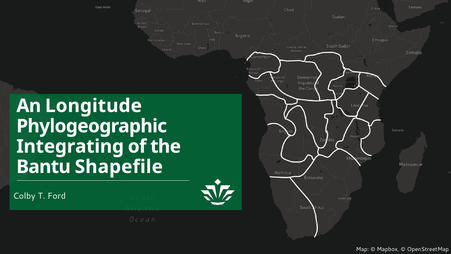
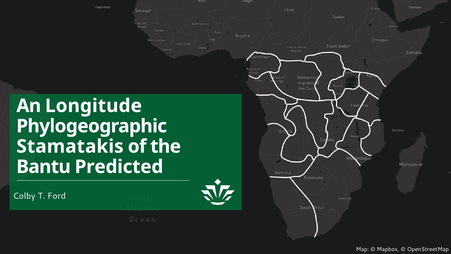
Integrating: Integrating -> Stamatakis (70, 146)
Shapefile: Shapefile -> Predicted (119, 167)
